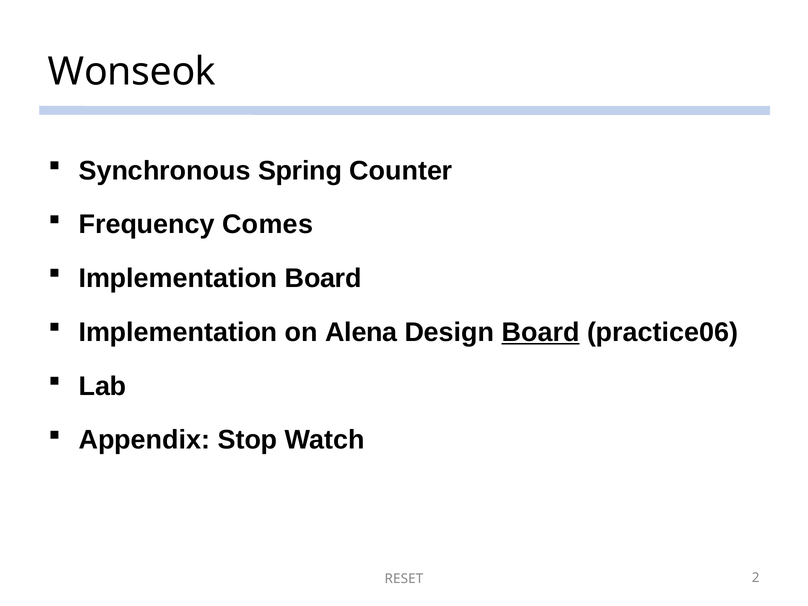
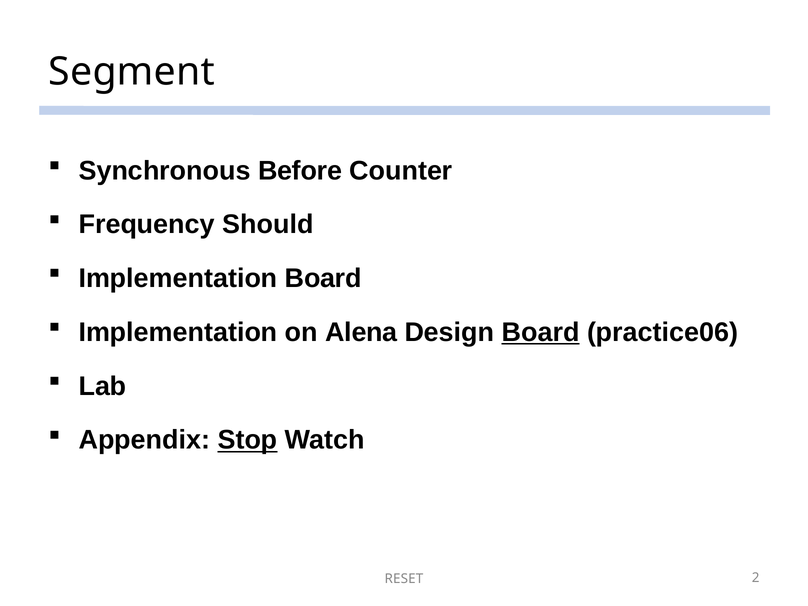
Wonseok: Wonseok -> Segment (132, 72)
Spring: Spring -> Before (300, 171)
Comes: Comes -> Should (268, 225)
Stop underline: none -> present (248, 440)
